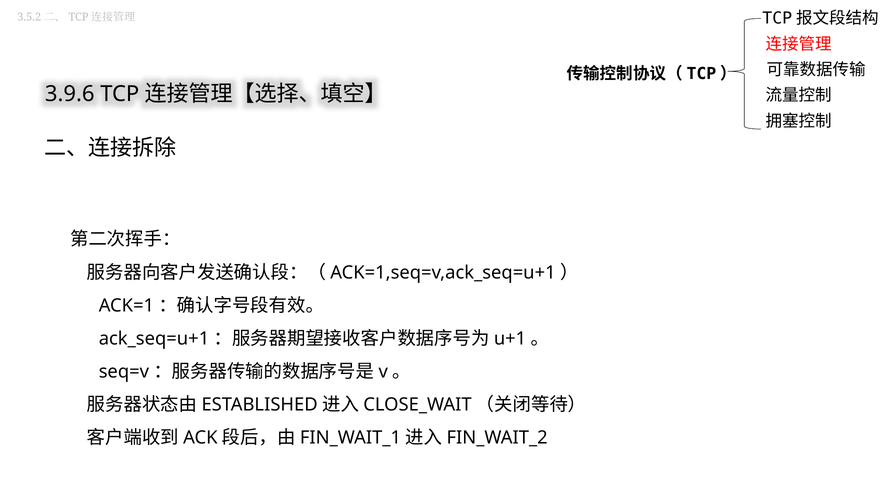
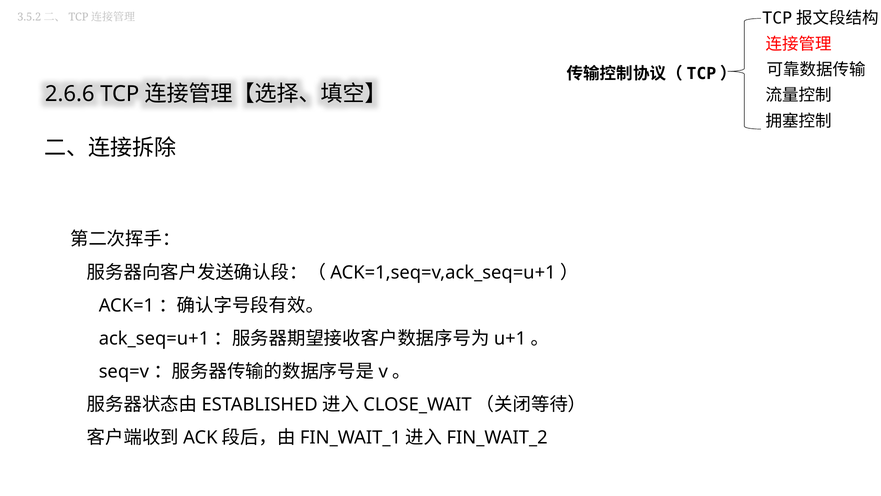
3.9.6: 3.9.6 -> 2.6.6 (70, 94)
